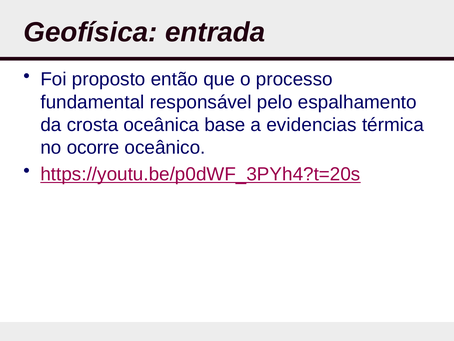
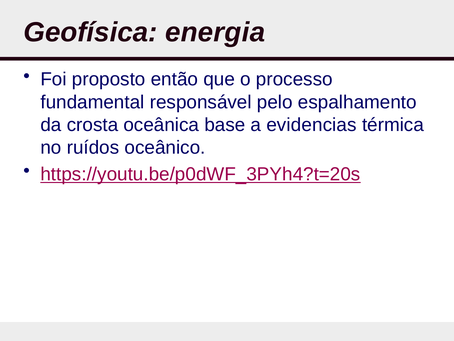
entrada: entrada -> energia (215, 32)
ocorre: ocorre -> ruídos (93, 147)
